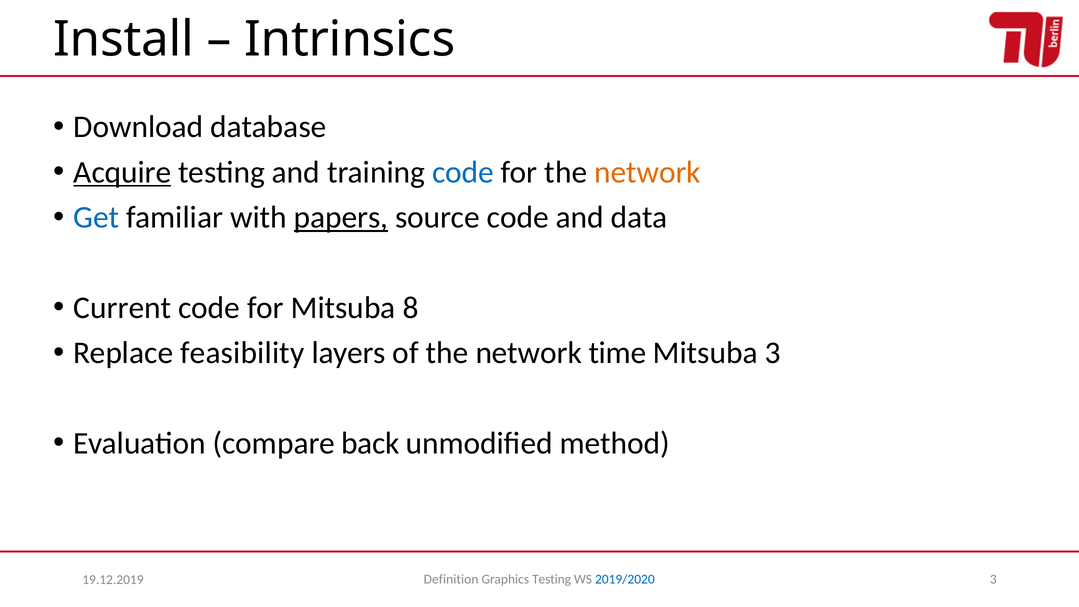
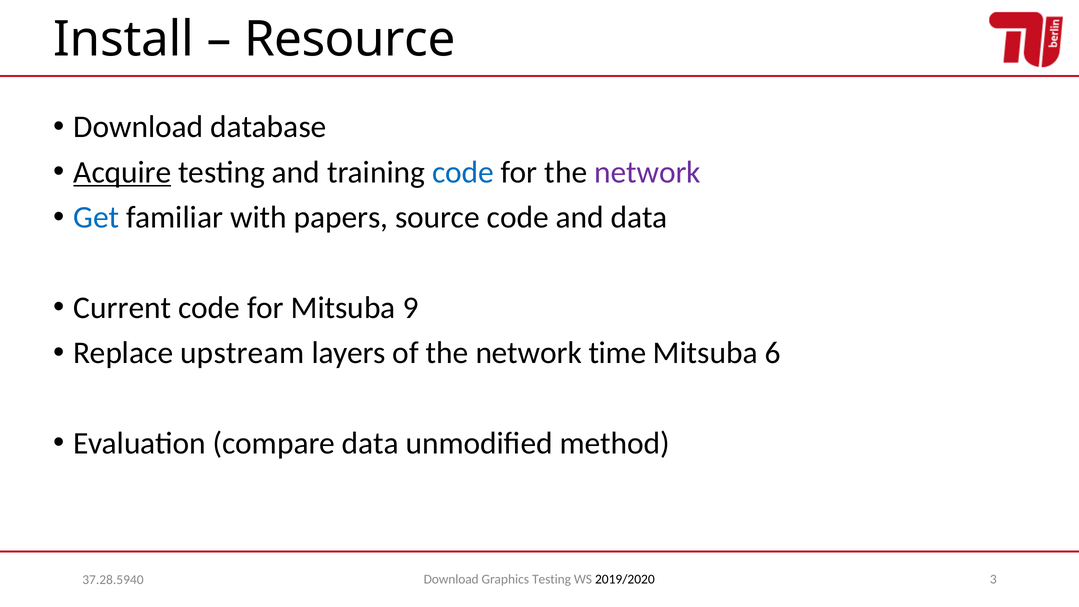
Intrinsics: Intrinsics -> Resource (350, 39)
network colour: orange -> purple (647, 172)
papers underline: present -> none (341, 217)
8: 8 -> 9 (411, 308)
feasibility: feasibility -> upstream (242, 353)
Mitsuba 3: 3 -> 6 (773, 353)
compare back: back -> data (370, 443)
Definition: Definition -> Download (451, 579)
2019/2020 colour: blue -> black (625, 579)
19.12.2019: 19.12.2019 -> 37.28.5940 (113, 580)
